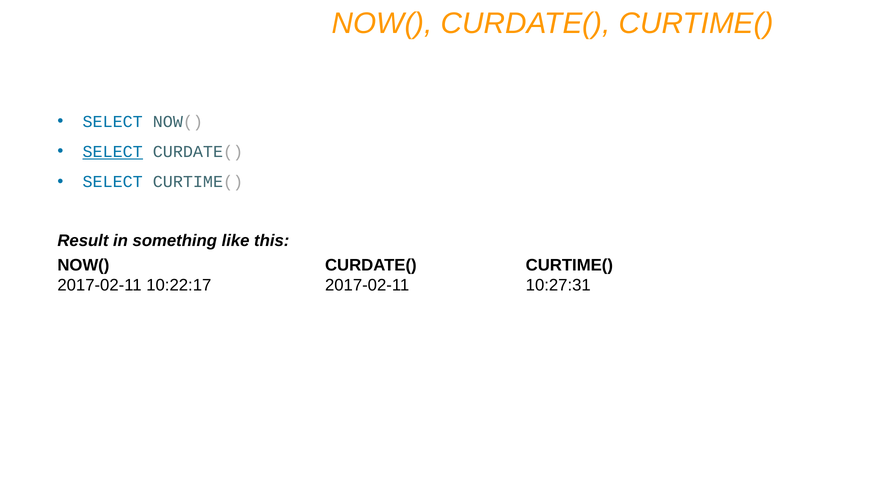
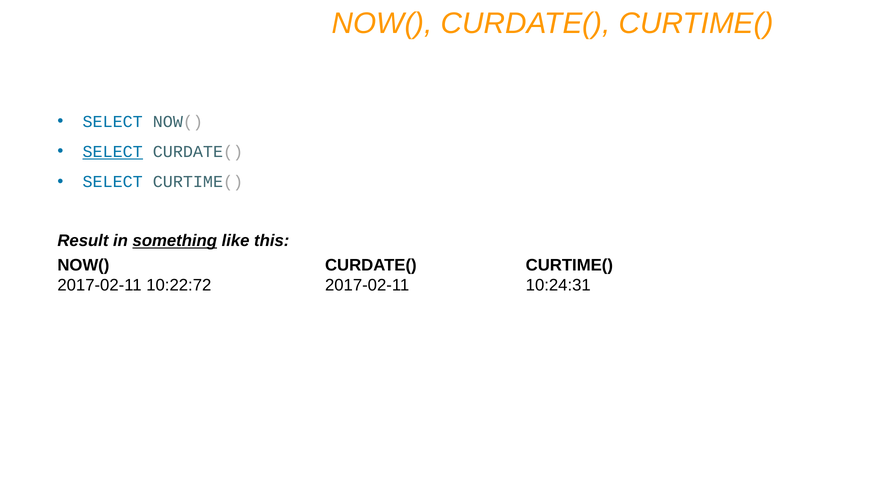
something underline: none -> present (175, 241)
10:22:17: 10:22:17 -> 10:22:72 (179, 285)
10:27:31: 10:27:31 -> 10:24:31 (558, 285)
